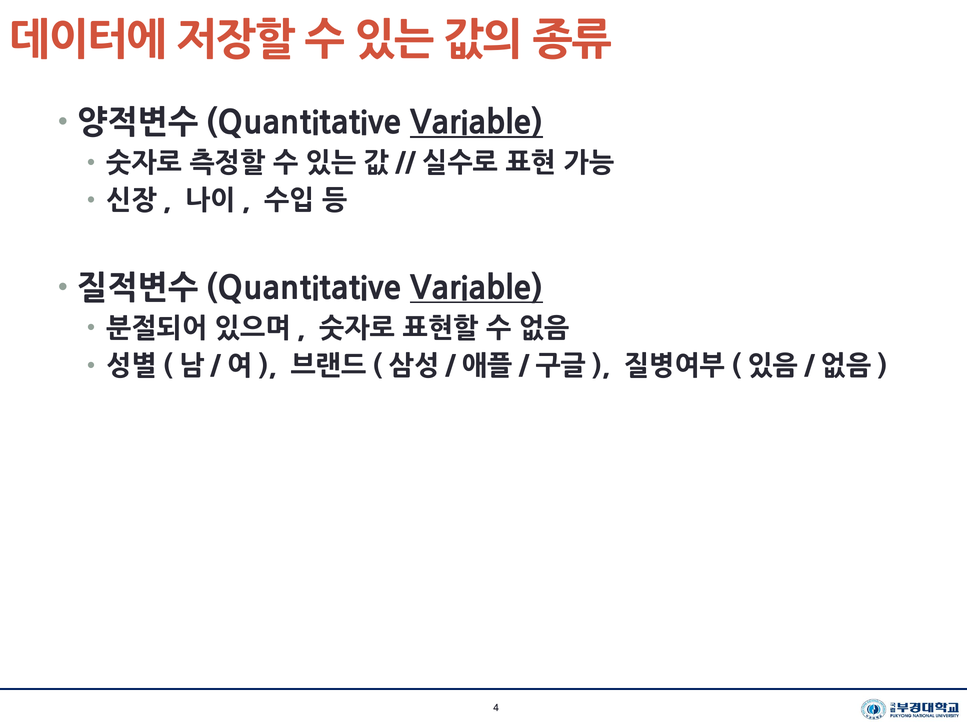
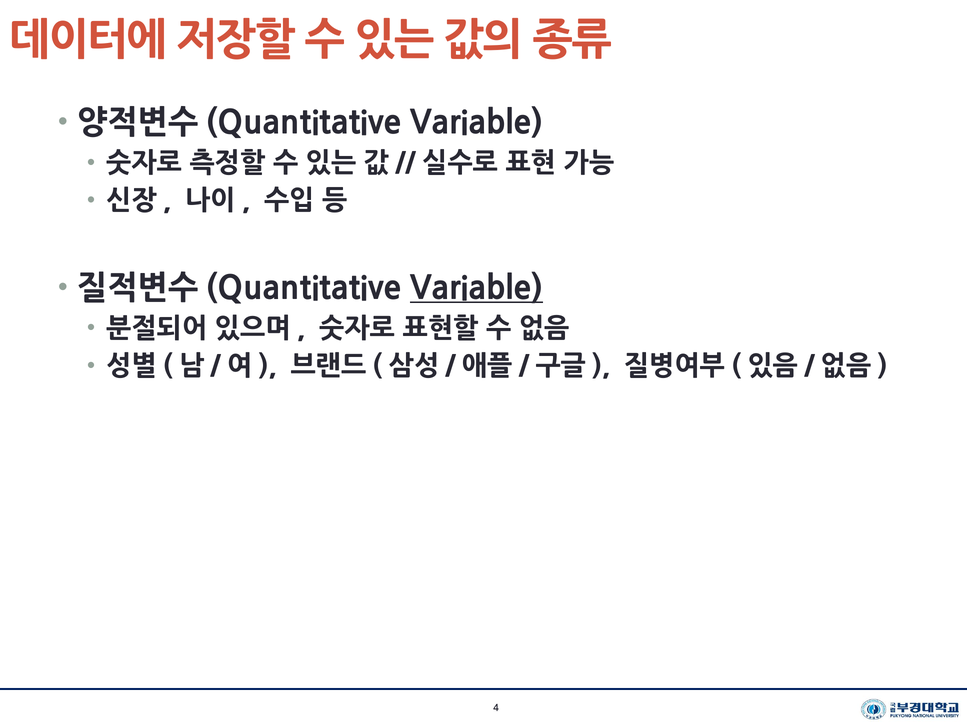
Variable underline: present -> none (477, 123)
